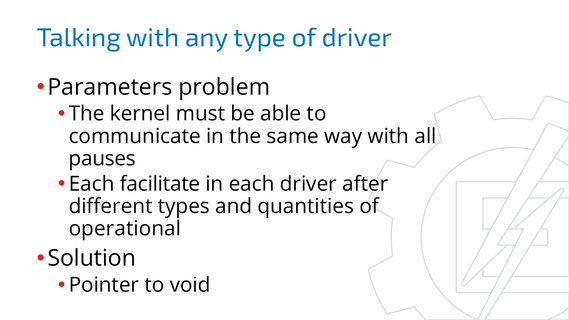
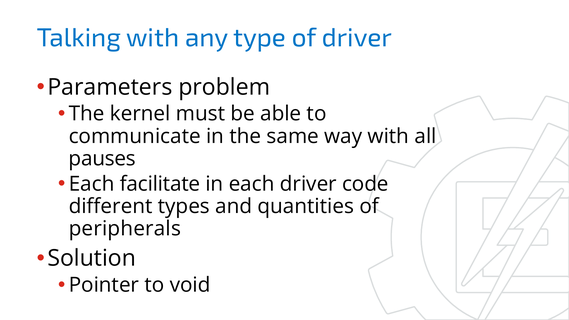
after: after -> code (365, 184)
operational: operational -> peripherals (125, 229)
